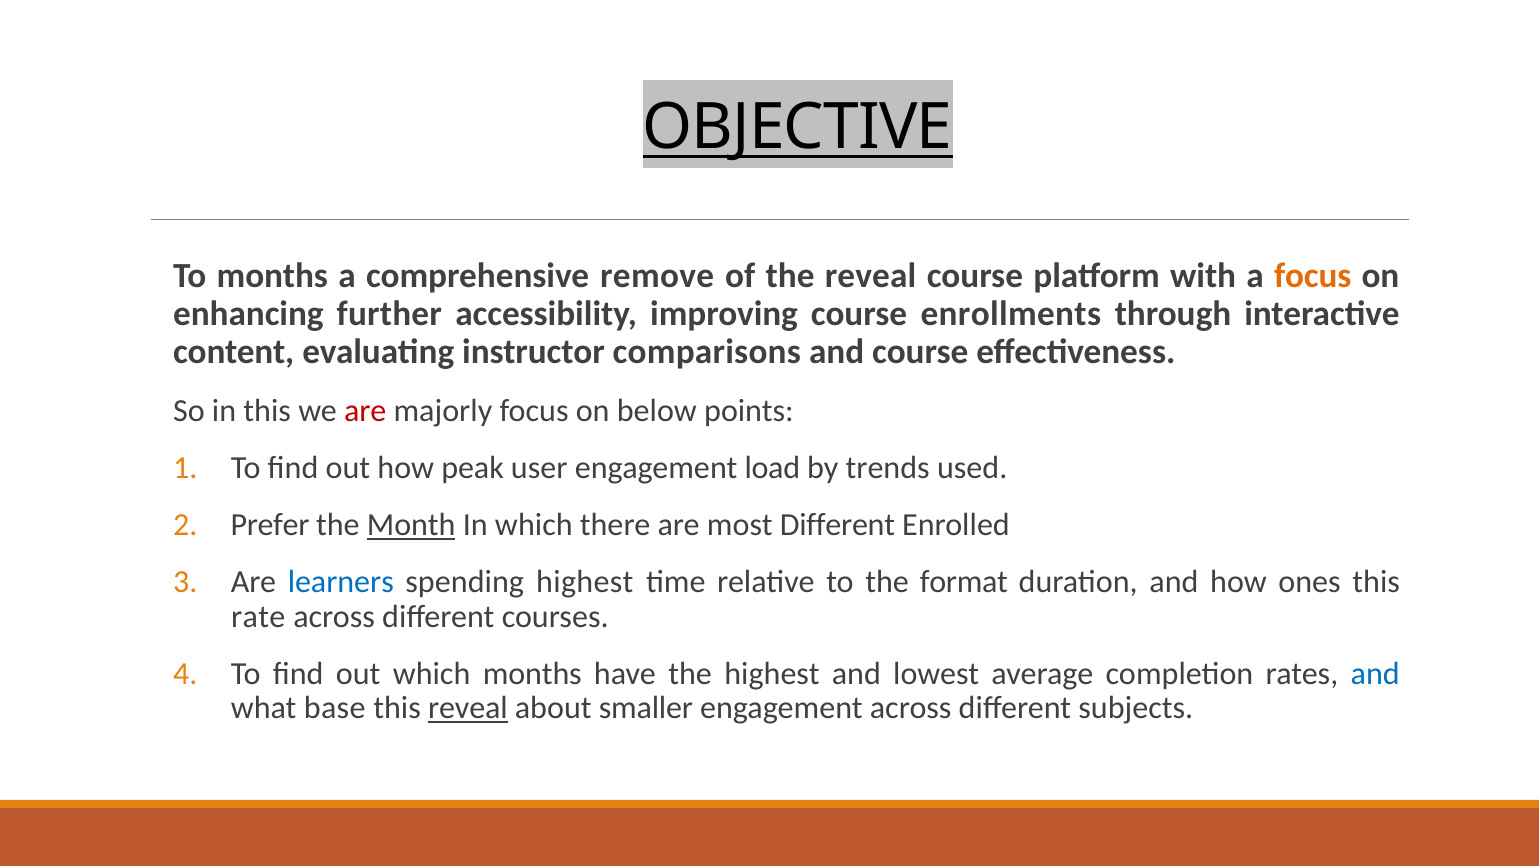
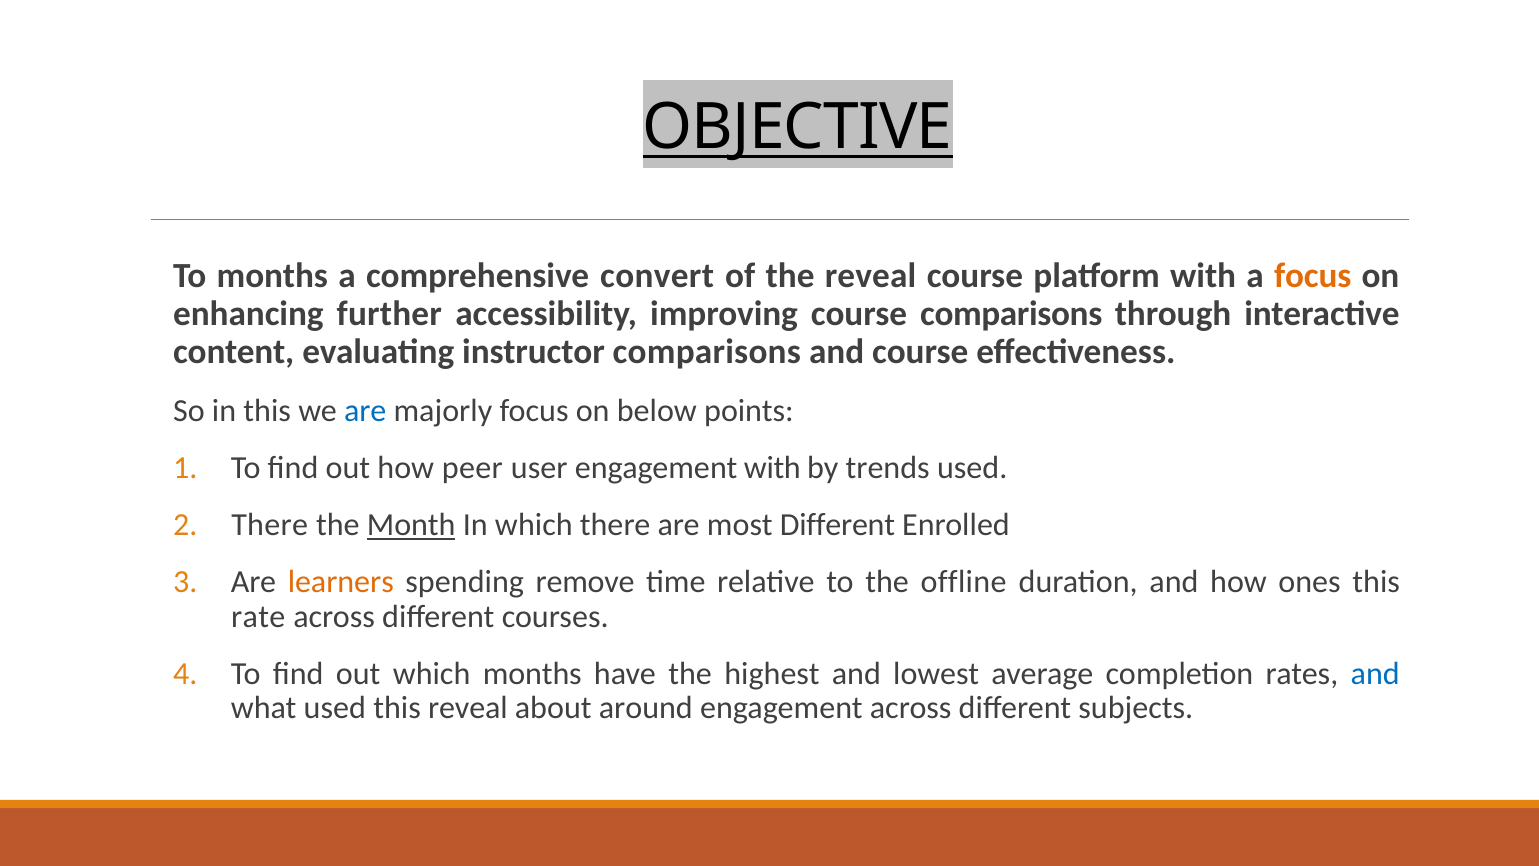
remove: remove -> convert (657, 275)
course enrollments: enrollments -> comparisons (1011, 313)
are colour: red -> blue (365, 410)
peak: peak -> peer (472, 467)
engagement load: load -> with (772, 467)
Prefer: Prefer -> There (270, 525)
learners colour: blue -> orange (341, 582)
spending highest: highest -> remove (585, 582)
format: format -> offline (964, 582)
what base: base -> used (335, 708)
reveal underline: present -> none (468, 708)
smaller: smaller -> around (646, 708)
